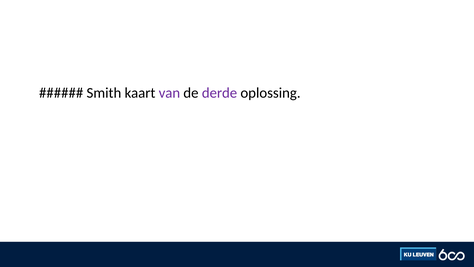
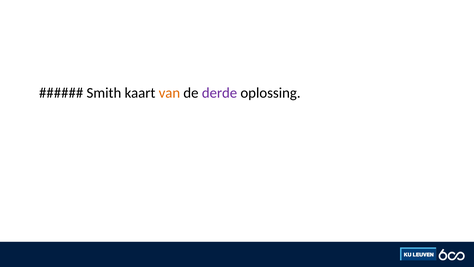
van colour: purple -> orange (169, 93)
